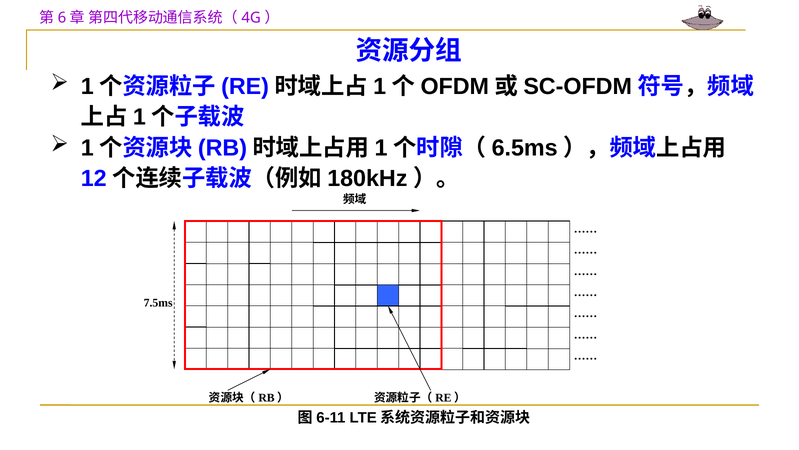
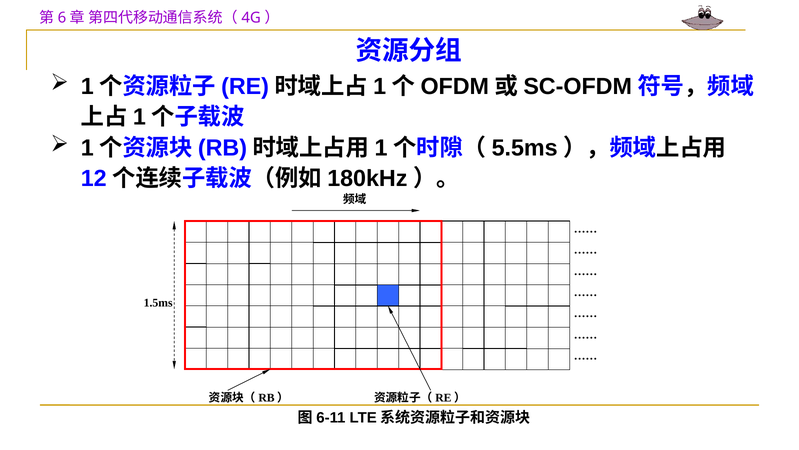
6.5ms: 6.5ms -> 5.5ms (525, 148)
7.5ms: 7.5ms -> 1.5ms (158, 303)
